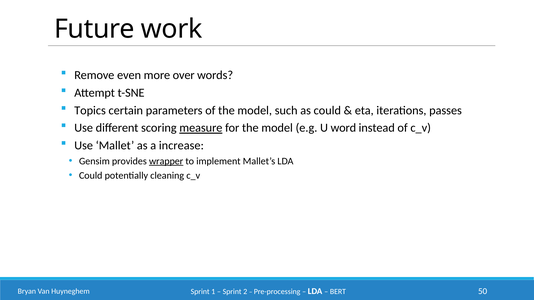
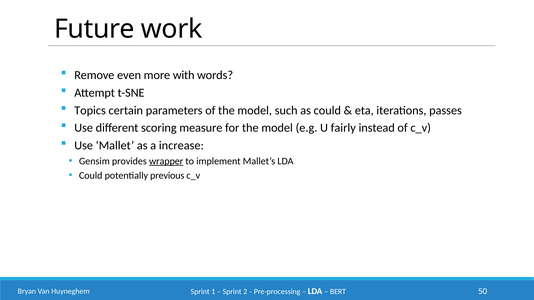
over: over -> with (184, 75)
measure underline: present -> none (201, 128)
word: word -> fairly (343, 128)
cleaning: cleaning -> previous (167, 176)
